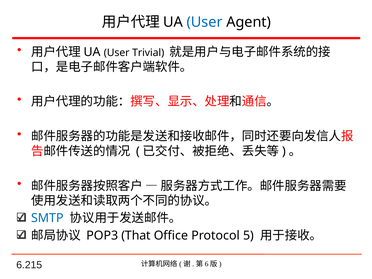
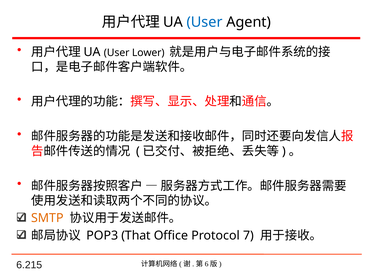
Trivial: Trivial -> Lower (148, 53)
SMTP colour: blue -> orange (47, 218)
5: 5 -> 7 (249, 236)
